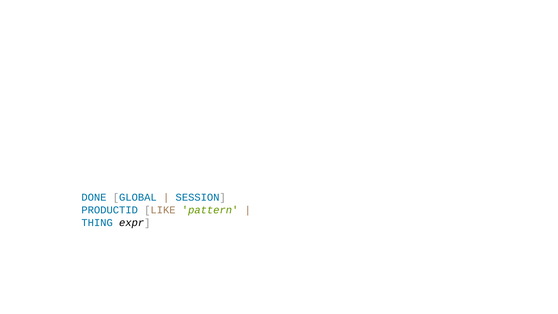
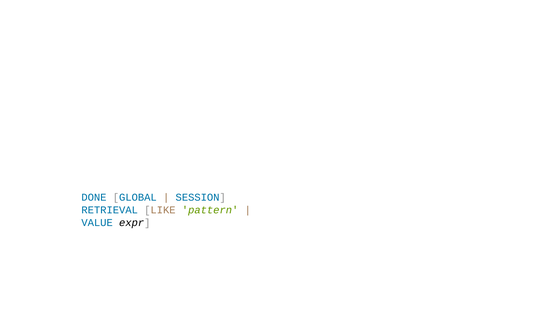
PRODUCTID: PRODUCTID -> RETRIEVAL (110, 210)
THING: THING -> VALUE (97, 223)
